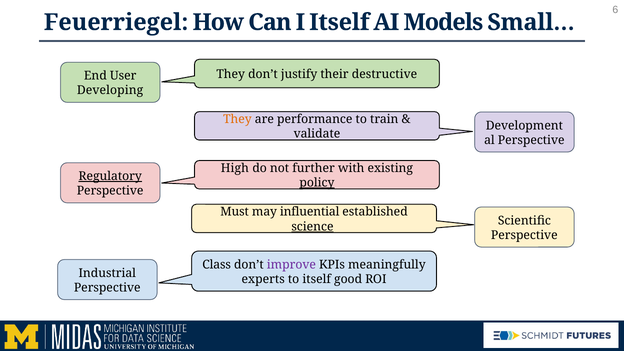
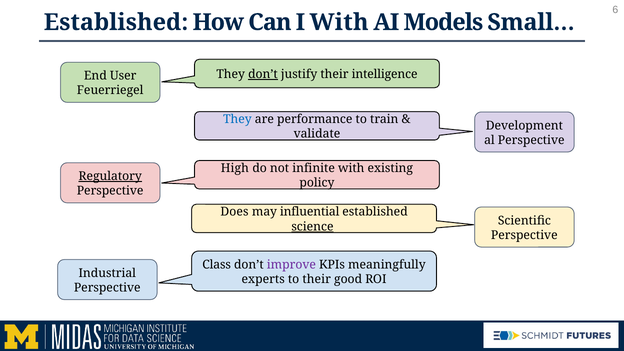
Feuerriegel: Feuerriegel -> Established (116, 22)
I Itself: Itself -> With (339, 22)
don’t underline: none -> present (263, 74)
destructive: destructive -> intelligence (385, 74)
Developing: Developing -> Feuerriegel (110, 90)
They colour: orange -> blue (237, 119)
further: further -> infinite (314, 168)
policy underline: present -> none (317, 183)
Must: Must -> Does (234, 212)
to itself: itself -> their (317, 279)
